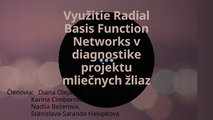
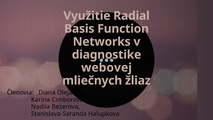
projektu: projektu -> webovej (106, 68)
